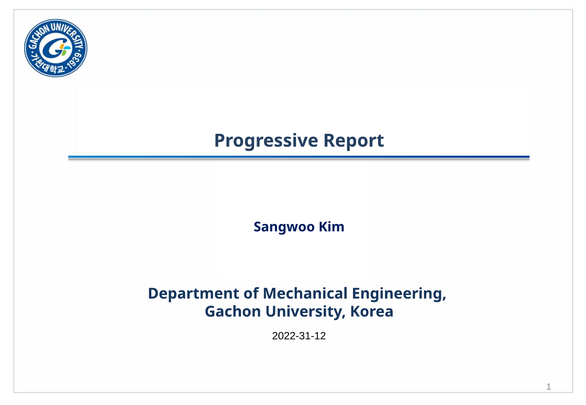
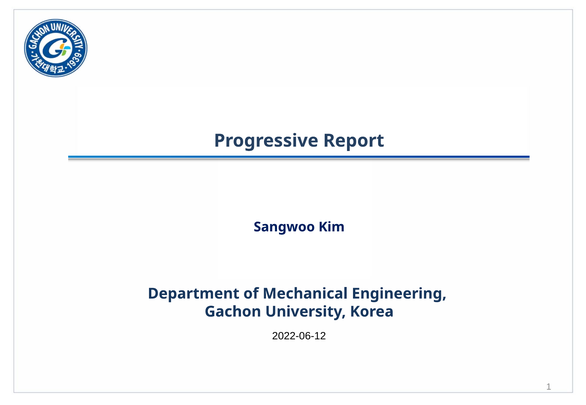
2022-31-12: 2022-31-12 -> 2022-06-12 (299, 336)
